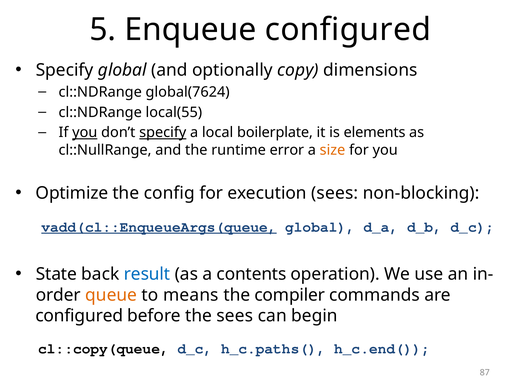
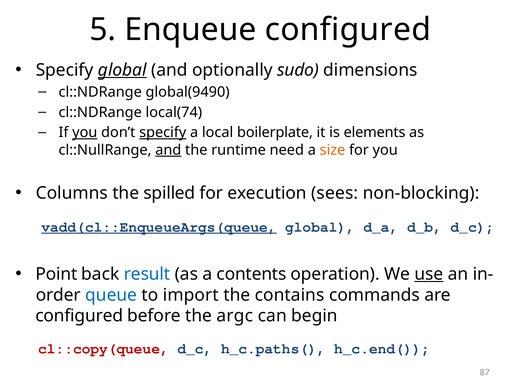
global underline: none -> present (122, 70)
copy: copy -> sudo (298, 70)
global(7624: global(7624 -> global(9490 (188, 92)
local(55: local(55 -> local(74 (174, 112)
and underline: none -> present (168, 150)
error: error -> need (287, 150)
Optimize: Optimize -> Columns (72, 193)
config: config -> spilled (169, 193)
State: State -> Point (56, 274)
use underline: none -> present (429, 274)
queue colour: orange -> blue (111, 295)
means: means -> import (191, 295)
compiler: compiler -> contains (290, 295)
the sees: sees -> argc (235, 316)
cl::copy(queue colour: black -> red (103, 349)
